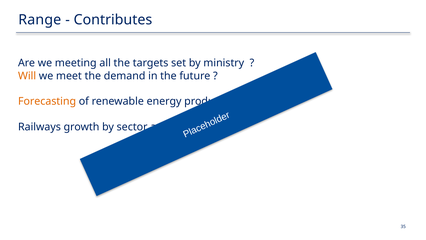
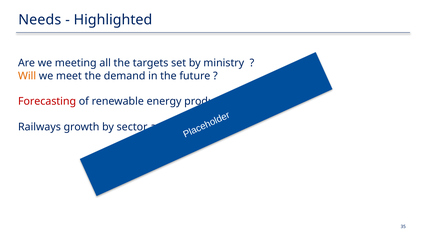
Range: Range -> Needs (40, 20)
Contributes: Contributes -> Highlighted (113, 20)
Forecasting colour: orange -> red (47, 101)
